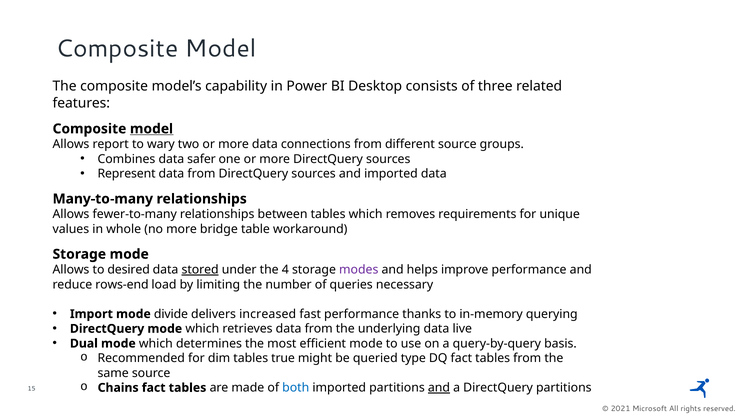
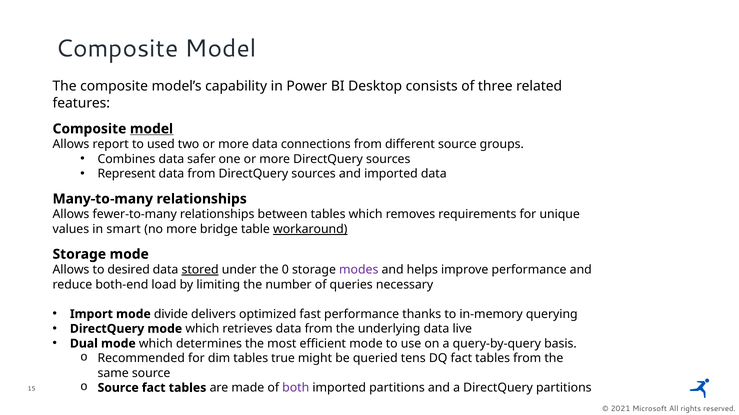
wary: wary -> used (161, 145)
whole: whole -> smart (124, 230)
workaround underline: none -> present (310, 230)
4: 4 -> 0 (285, 270)
rows-end: rows-end -> both-end (122, 285)
increased: increased -> optimized (268, 314)
type: type -> tens (413, 359)
Chains: Chains -> Source (118, 388)
both colour: blue -> purple (296, 388)
and underline: present -> none (439, 388)
